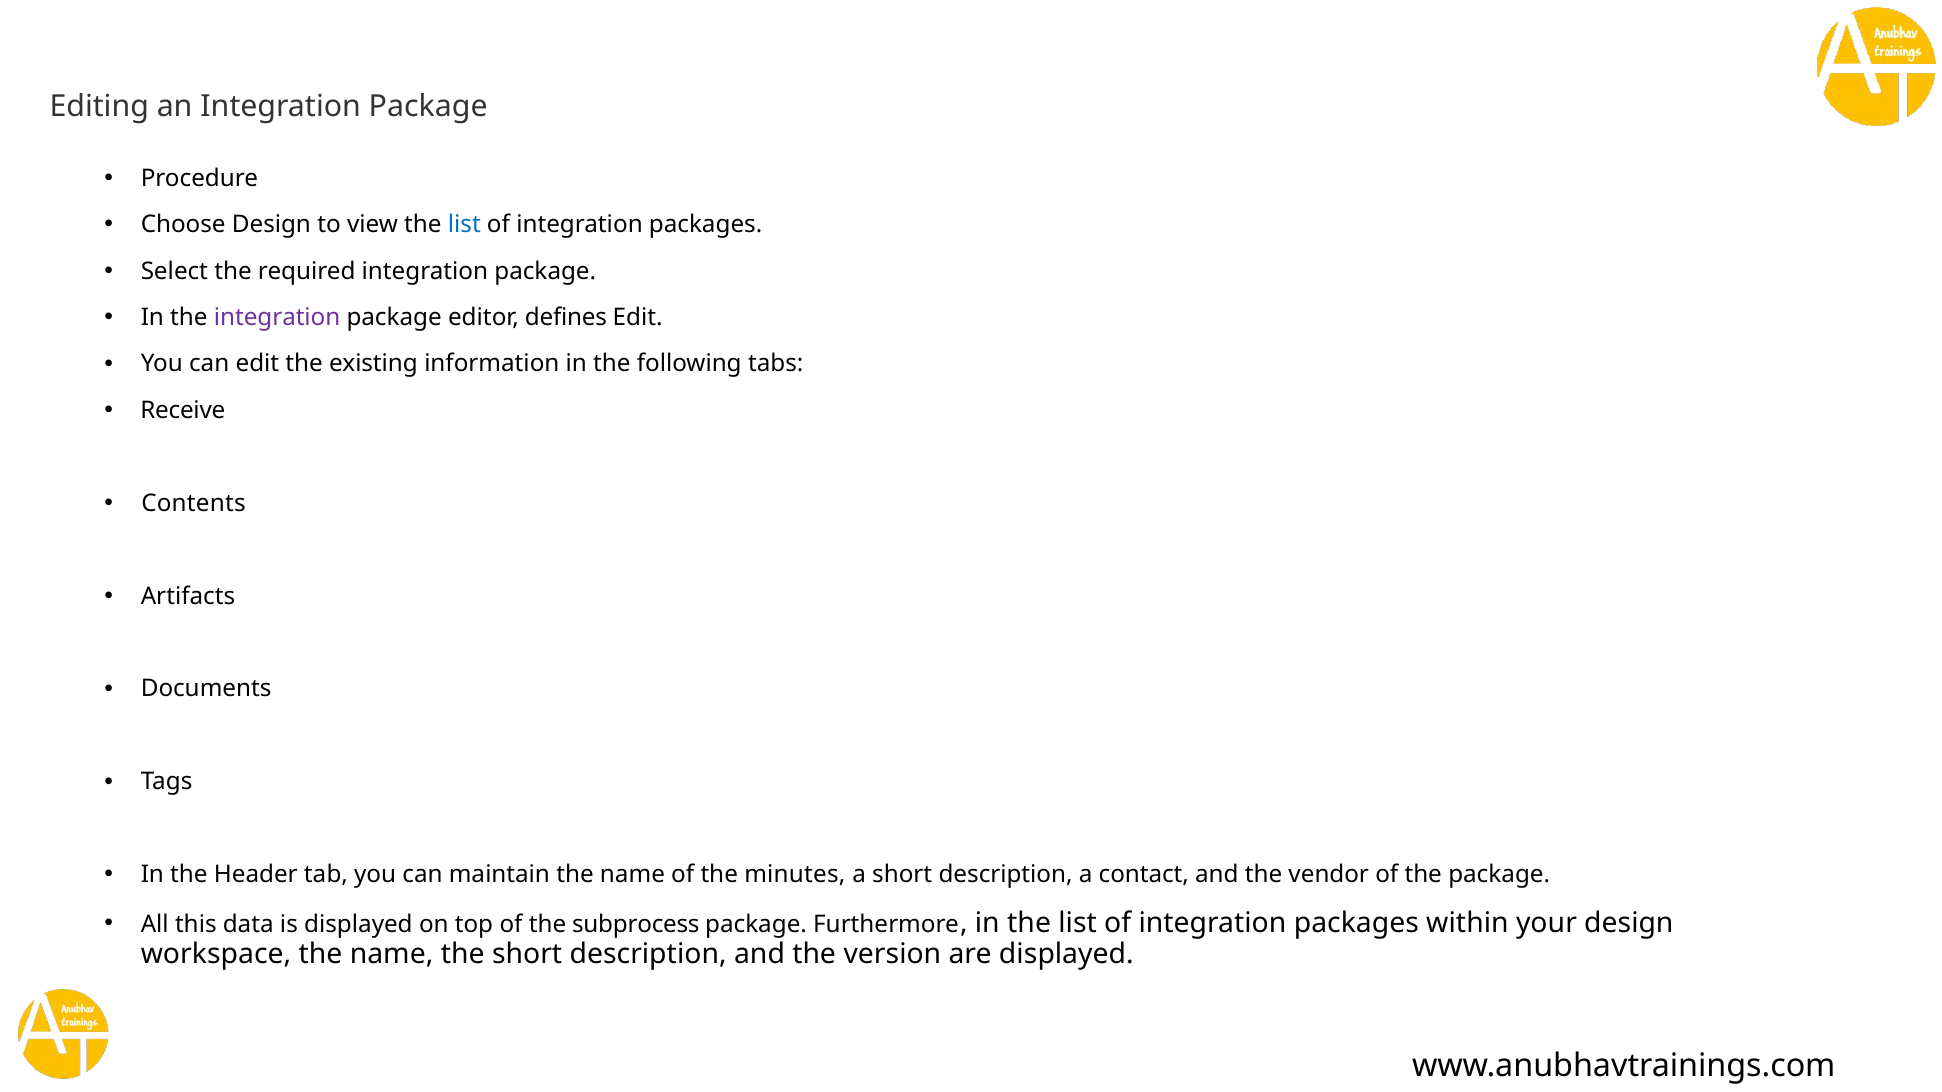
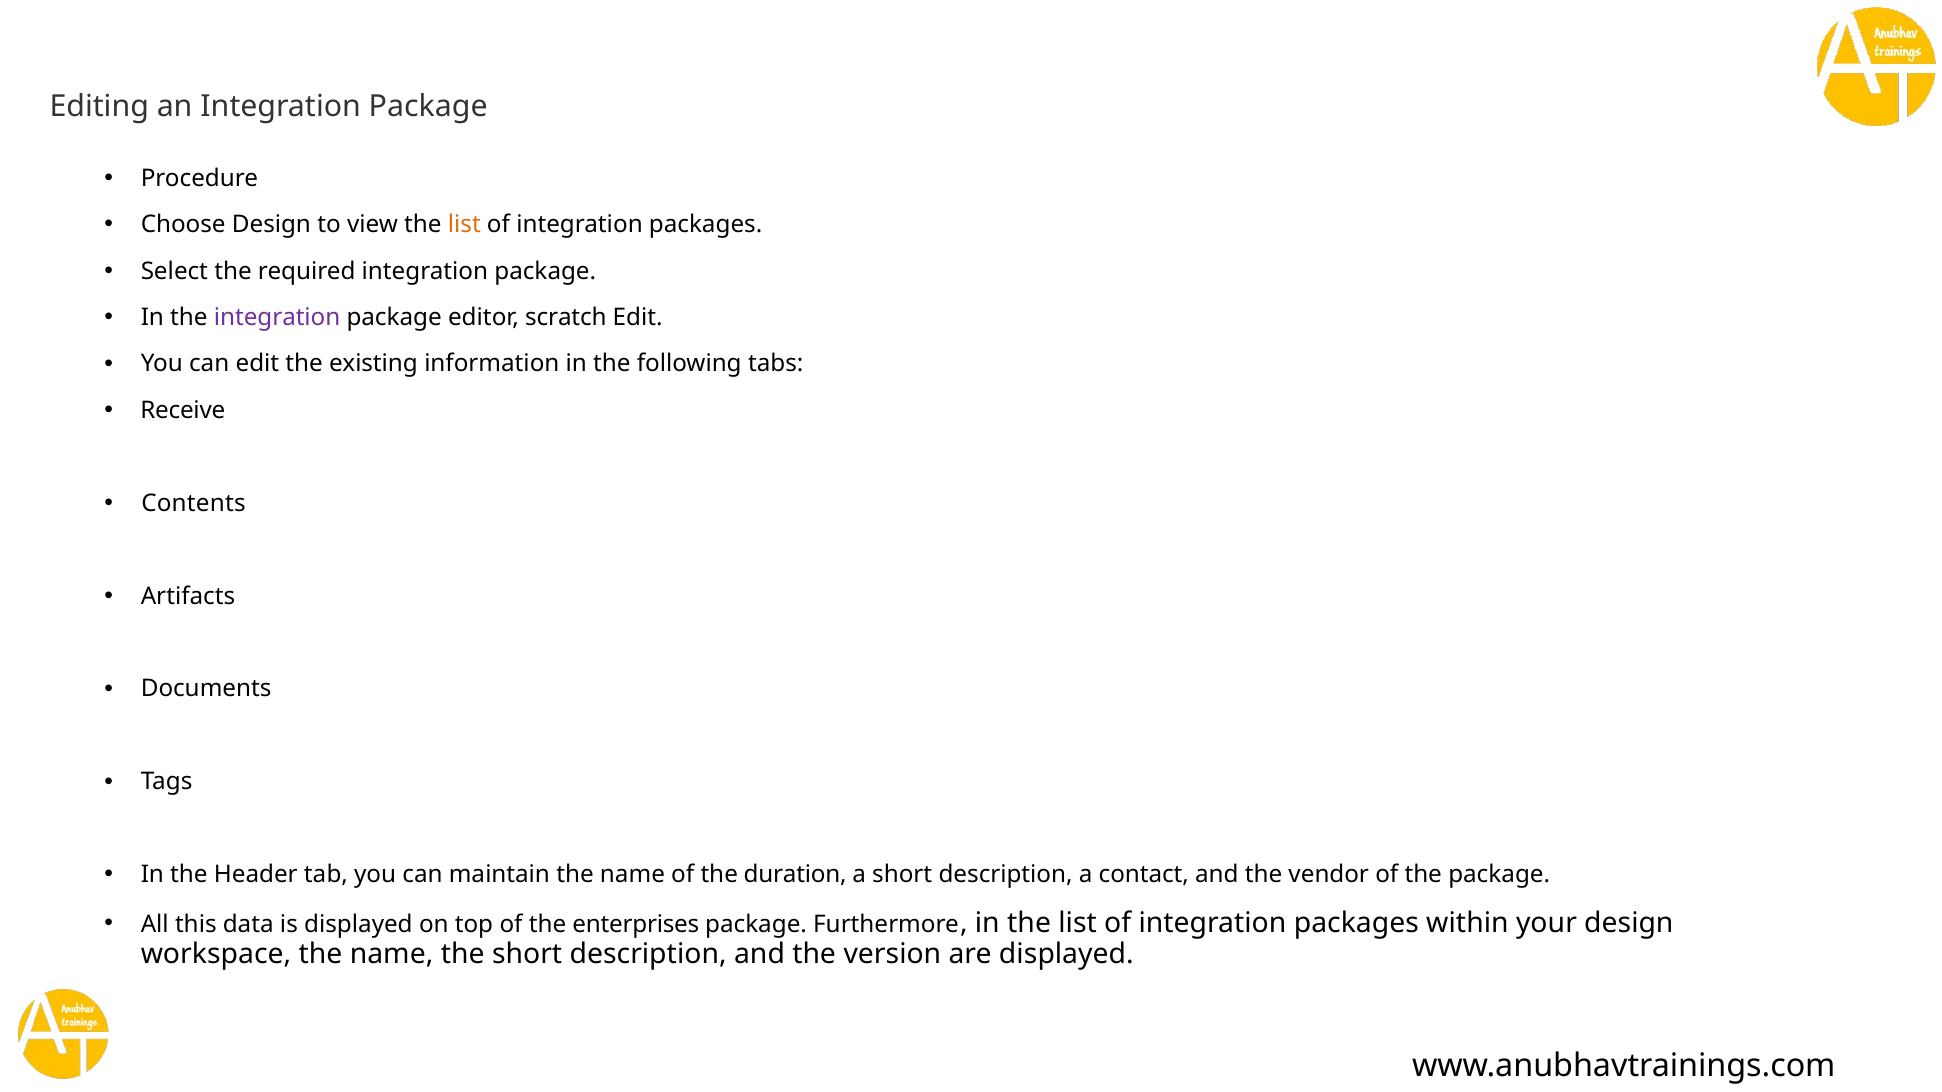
list colour: blue -> orange (464, 225)
defines: defines -> scratch (566, 318)
minutes: minutes -> duration (795, 875)
subprocess: subprocess -> enterprises (636, 925)
